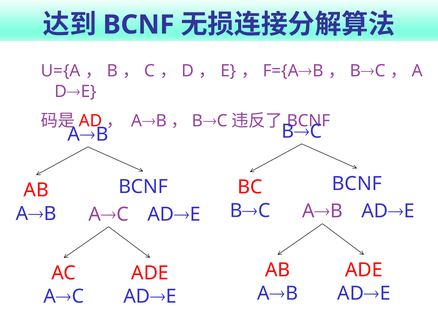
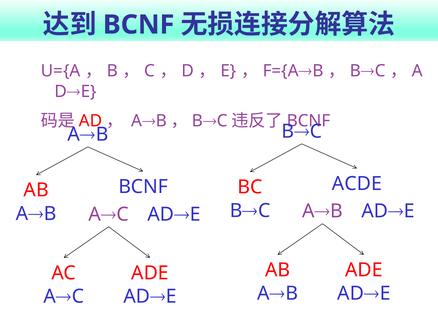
BCNF: BCNF -> ACDE (357, 183)
